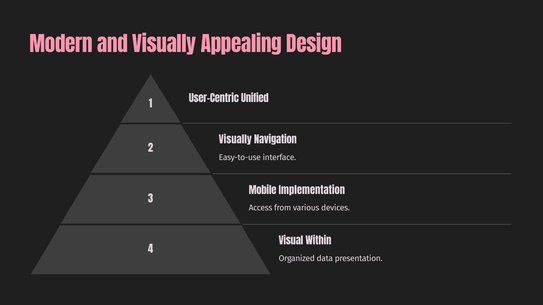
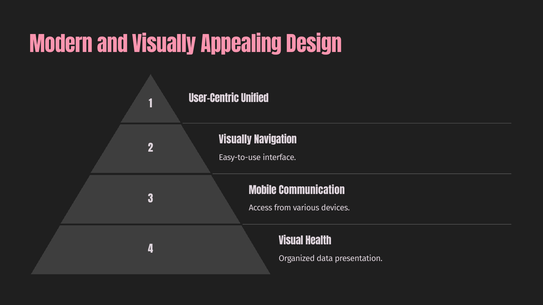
Implementation: Implementation -> Communication (312, 191)
Within: Within -> Health (318, 242)
